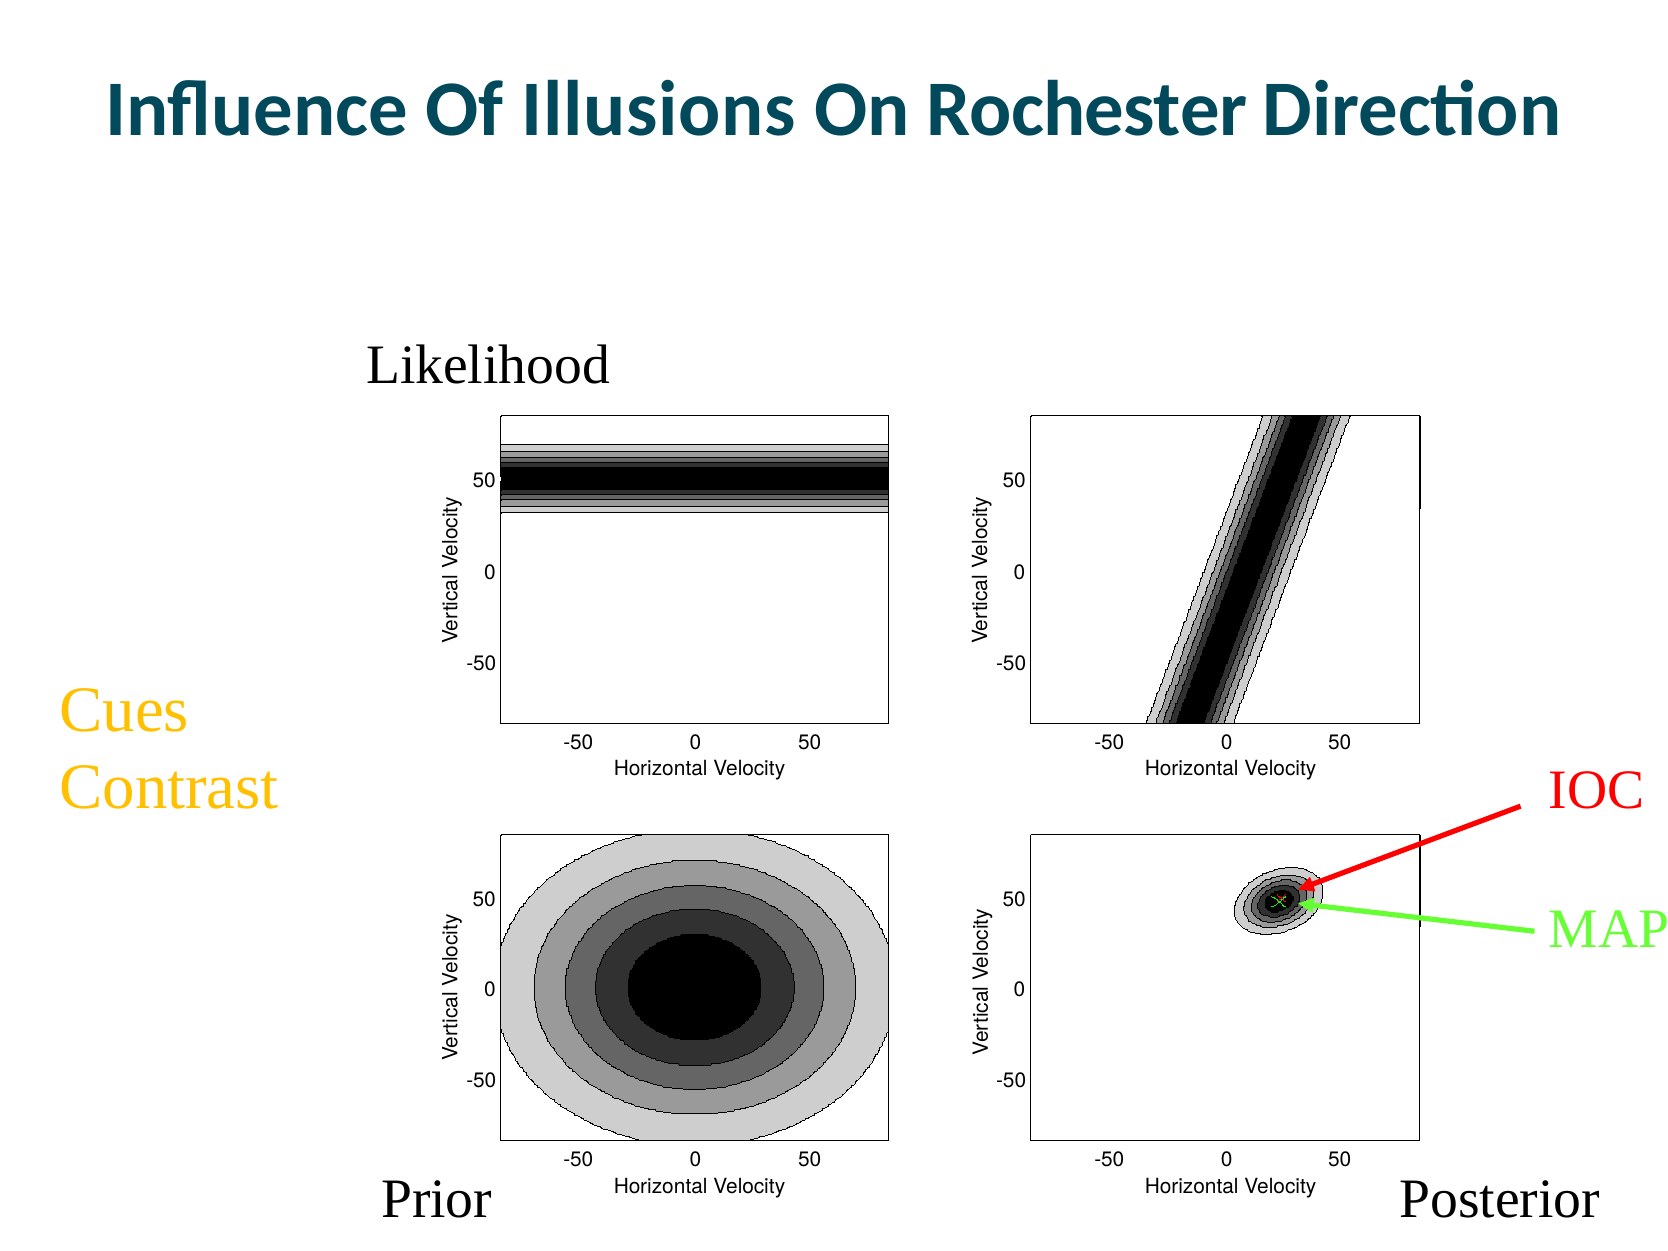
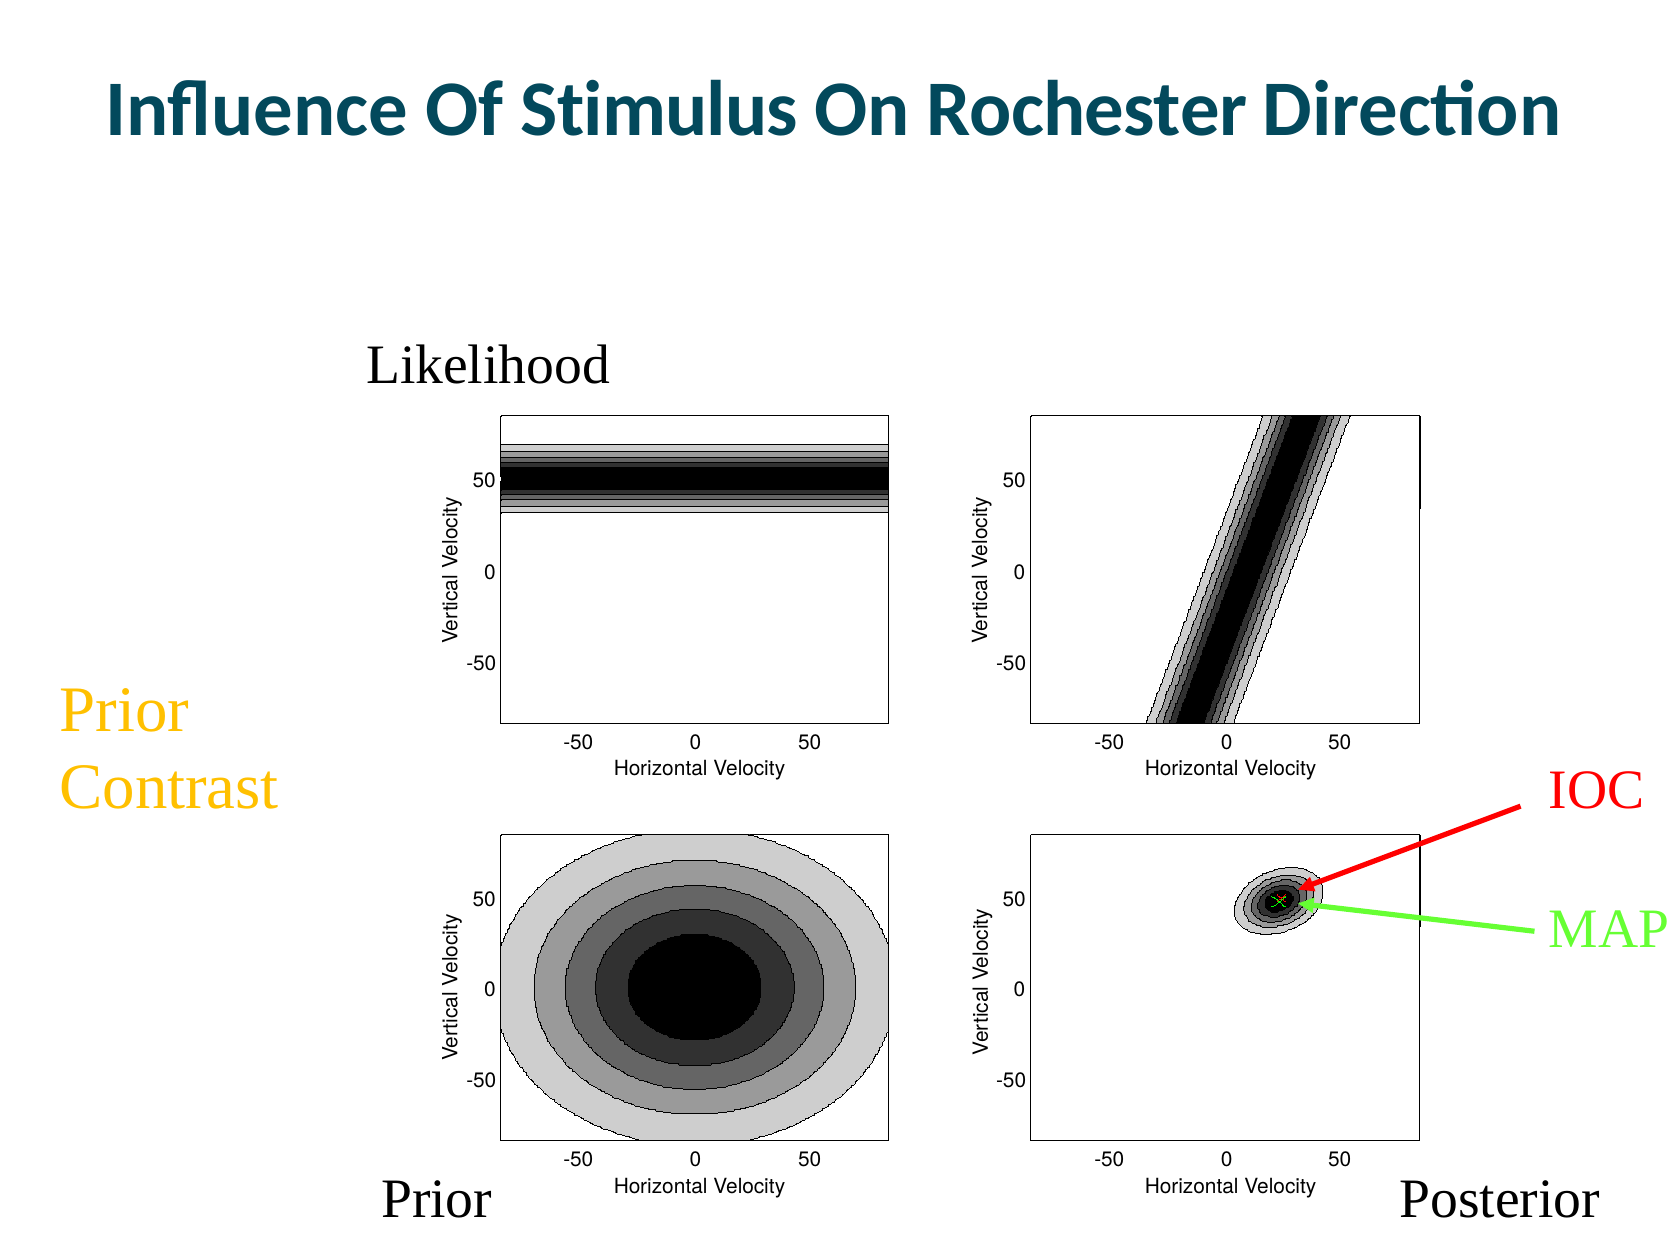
Illusions: Illusions -> Stimulus (660, 110)
Cues: Cues -> Prior (124, 710)
